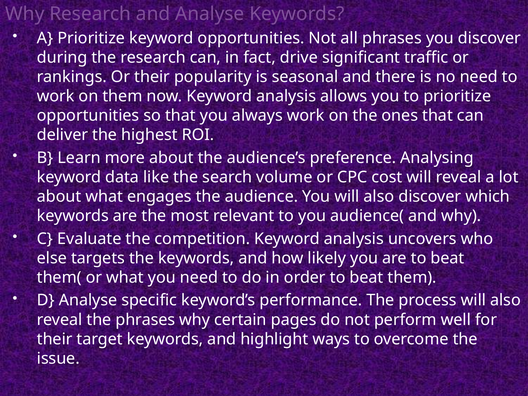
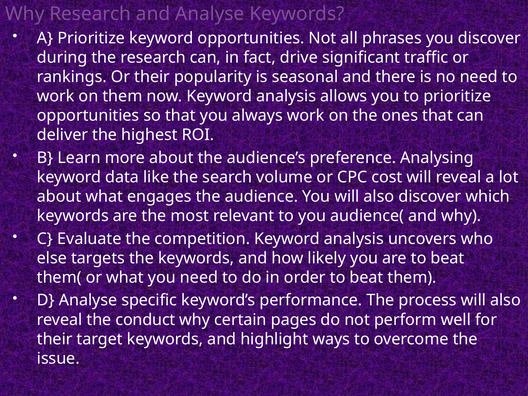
the phrases: phrases -> conduct (145, 320)
